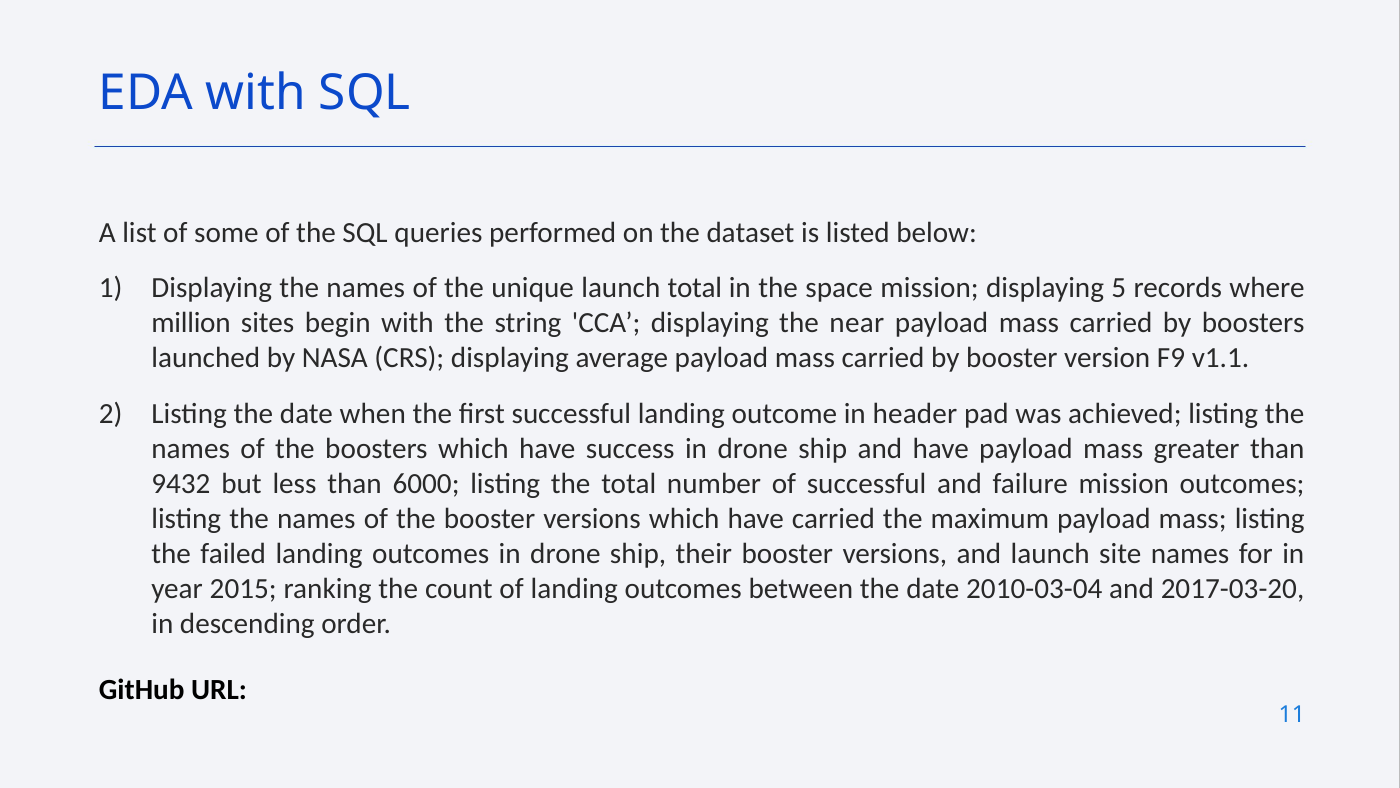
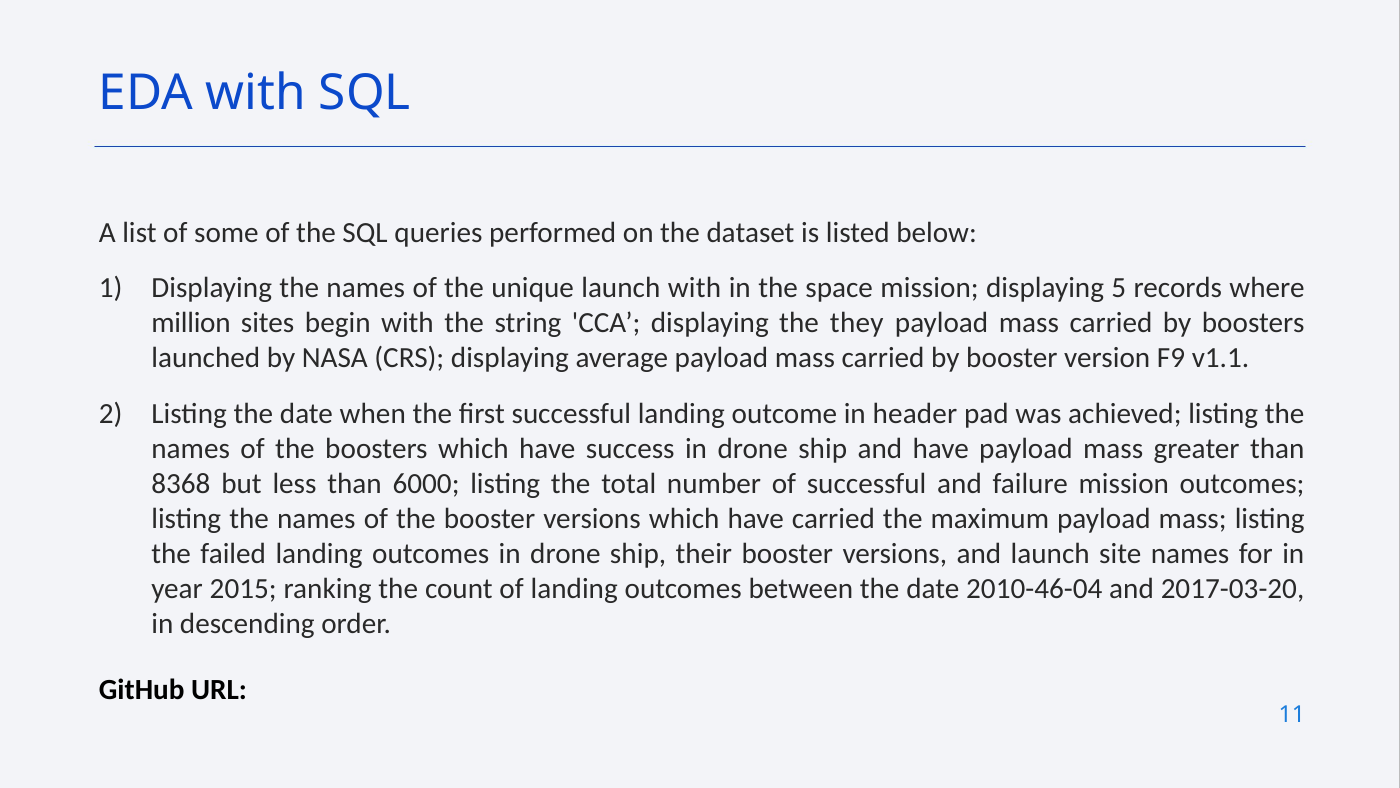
launch total: total -> with (694, 288)
near: near -> they (857, 323)
9432: 9432 -> 8368 (181, 483)
2010-03-04: 2010-03-04 -> 2010-46-04 (1034, 588)
